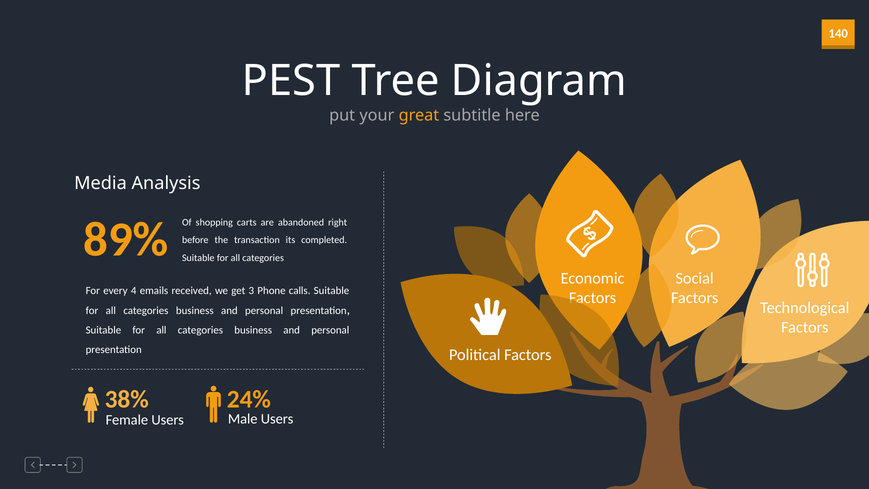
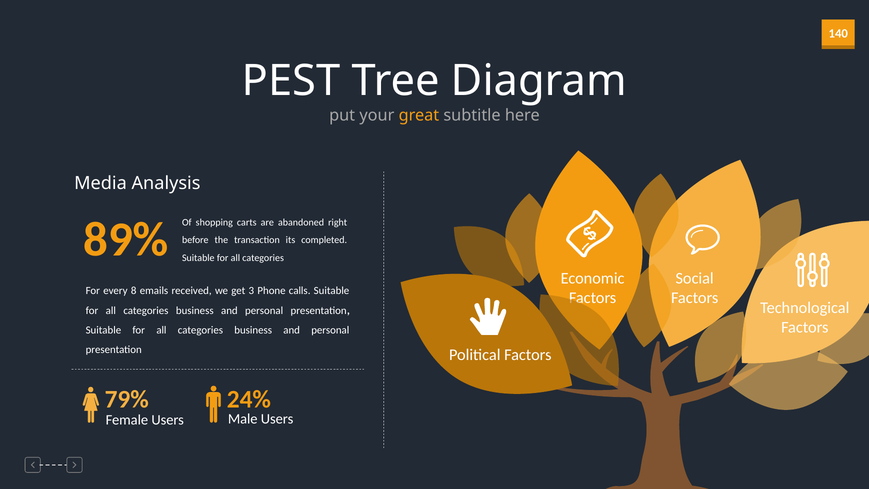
4: 4 -> 8 (134, 291)
38%: 38% -> 79% (127, 399)
